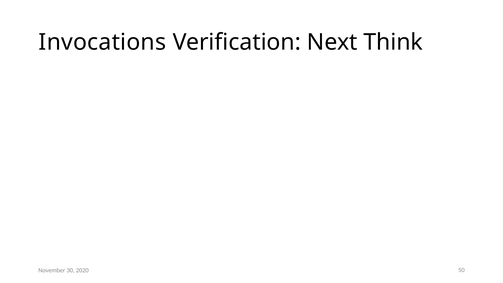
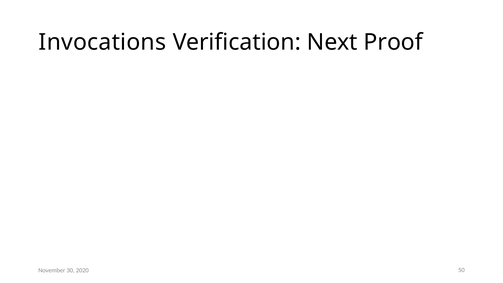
Think: Think -> Proof (393, 42)
